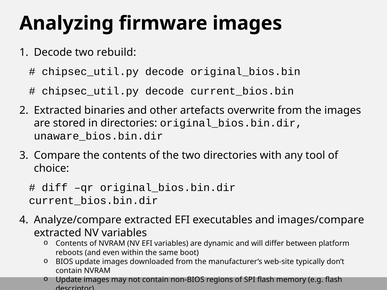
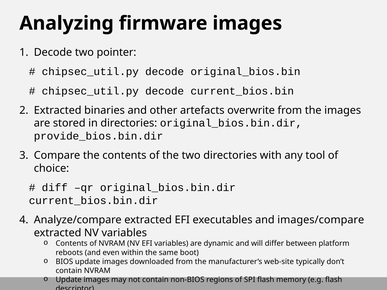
rebuild: rebuild -> pointer (116, 52)
unaware_bios.bin.dir: unaware_bios.bin.dir -> provide_bios.bin.dir (99, 136)
